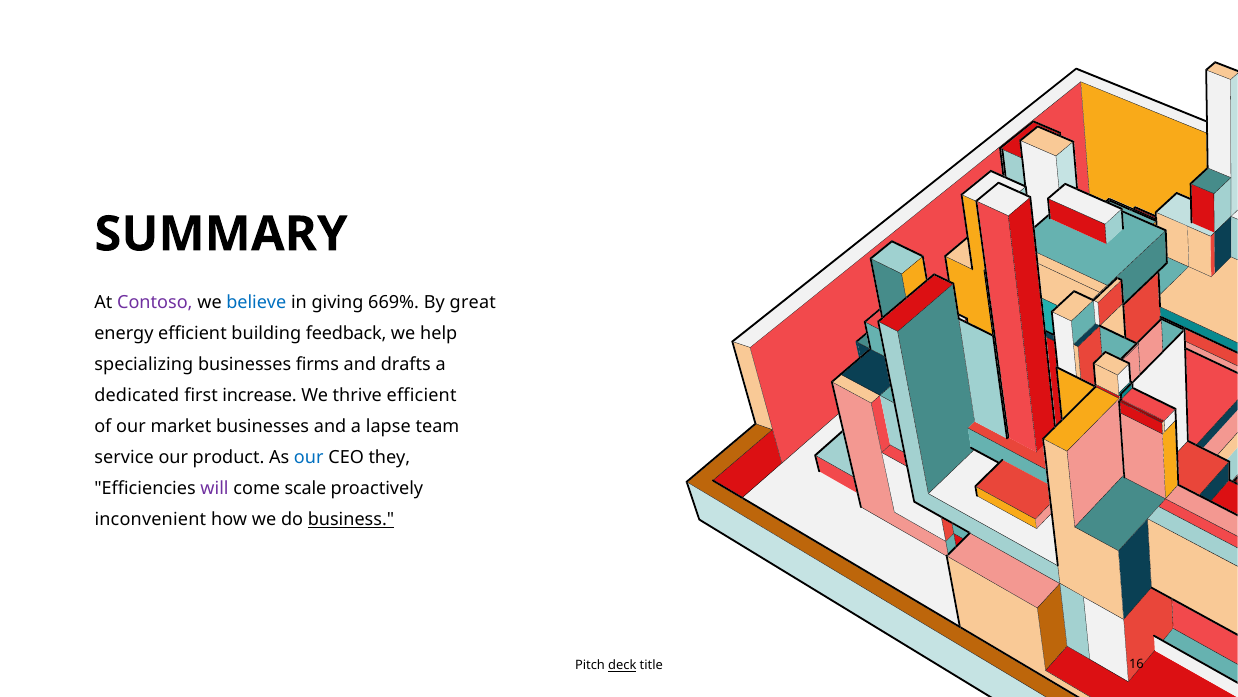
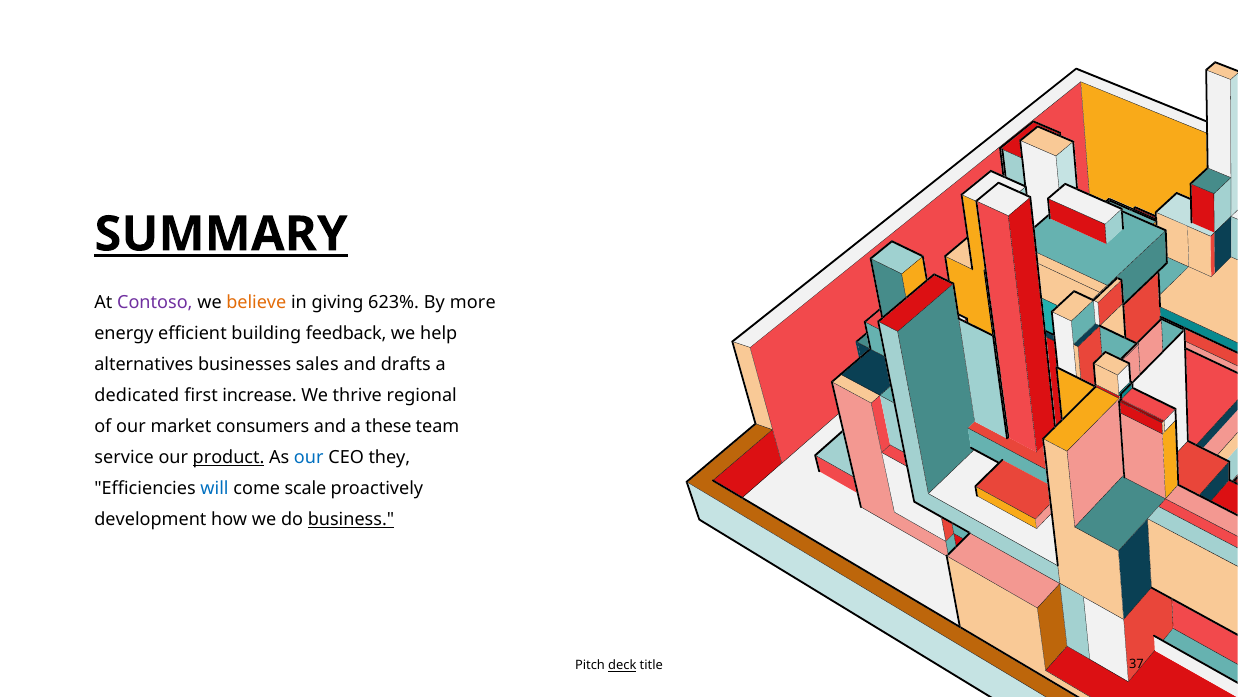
SUMMARY underline: none -> present (221, 234)
believe colour: blue -> orange (256, 303)
669%: 669% -> 623% (394, 303)
great: great -> more (473, 303)
specializing: specializing -> alternatives (144, 365)
firms: firms -> sales (317, 365)
thrive efficient: efficient -> regional (422, 396)
market businesses: businesses -> consumers (263, 427)
lapse: lapse -> these (388, 427)
product underline: none -> present (229, 457)
will colour: purple -> blue (215, 488)
inconvenient: inconvenient -> development (150, 519)
16: 16 -> 37 (1136, 664)
